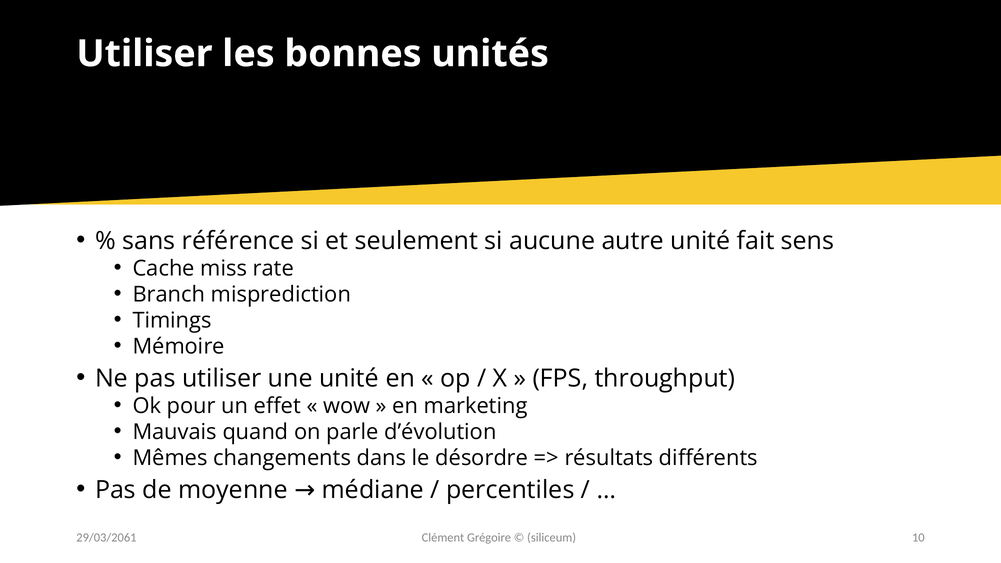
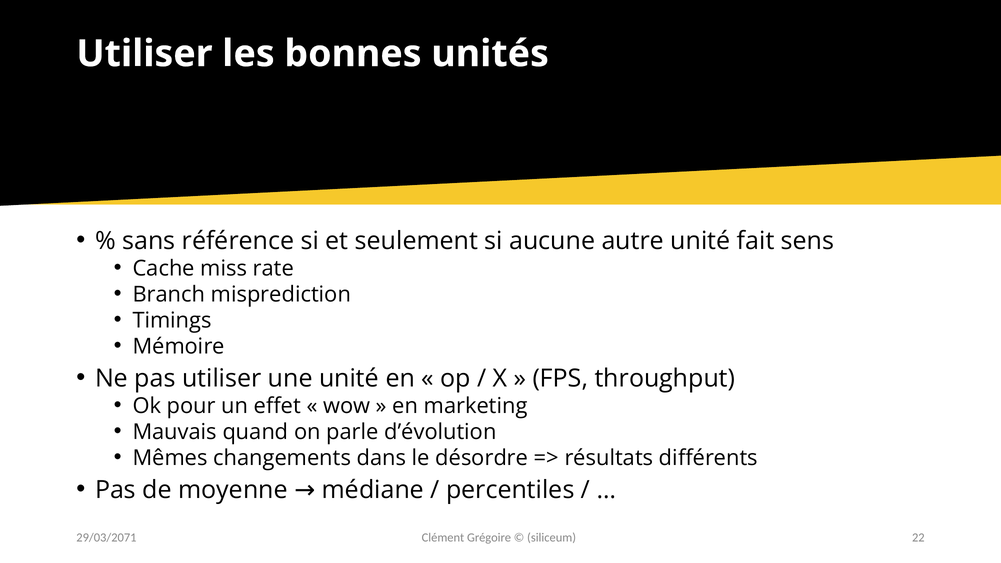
10: 10 -> 22 (918, 538)
29/03/2061: 29/03/2061 -> 29/03/2071 (106, 538)
